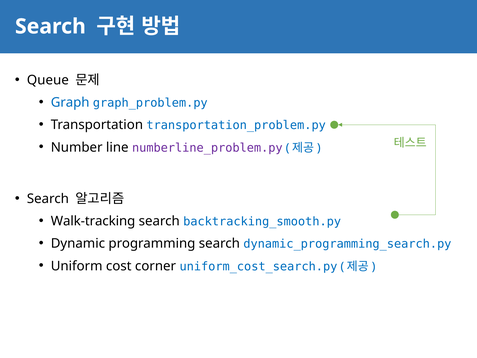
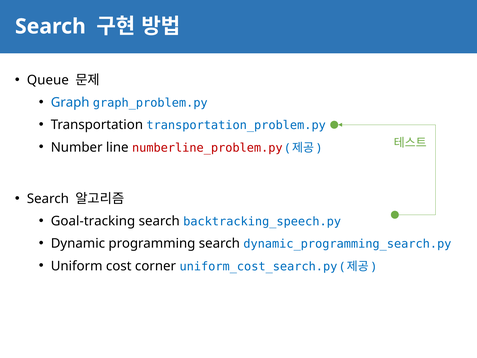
numberline_problem.py colour: purple -> red (207, 148)
Walk-tracking: Walk-tracking -> Goal-tracking (93, 221)
backtracking_smooth.py: backtracking_smooth.py -> backtracking_speech.py (262, 221)
